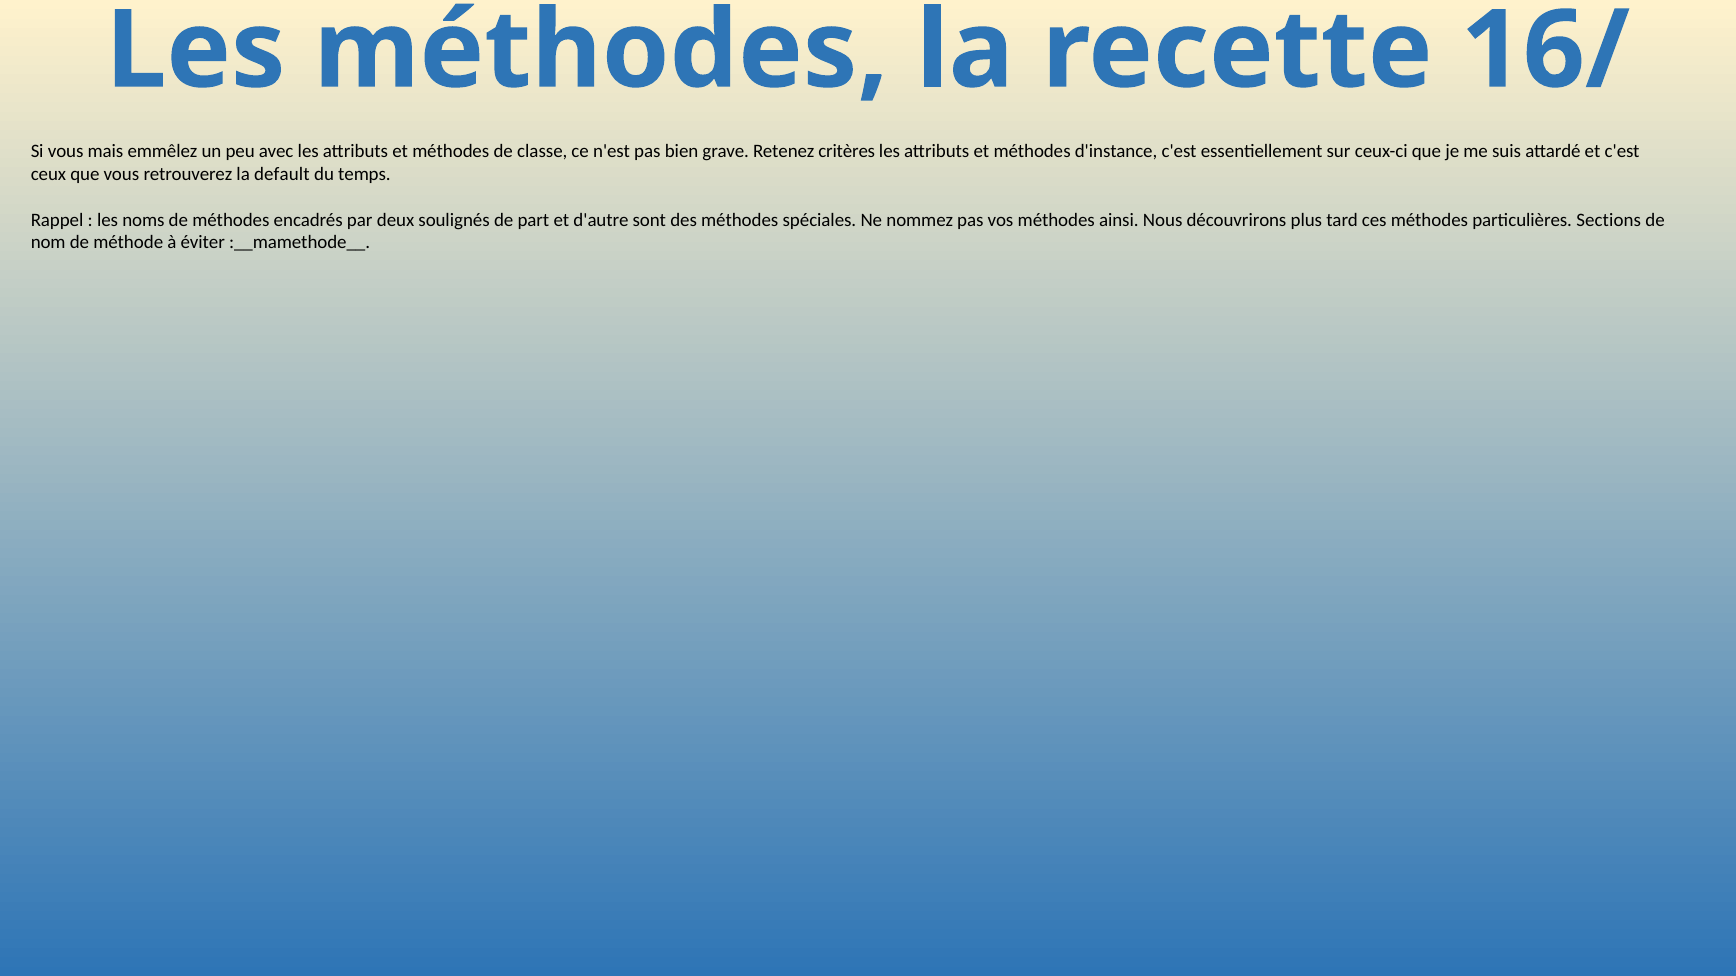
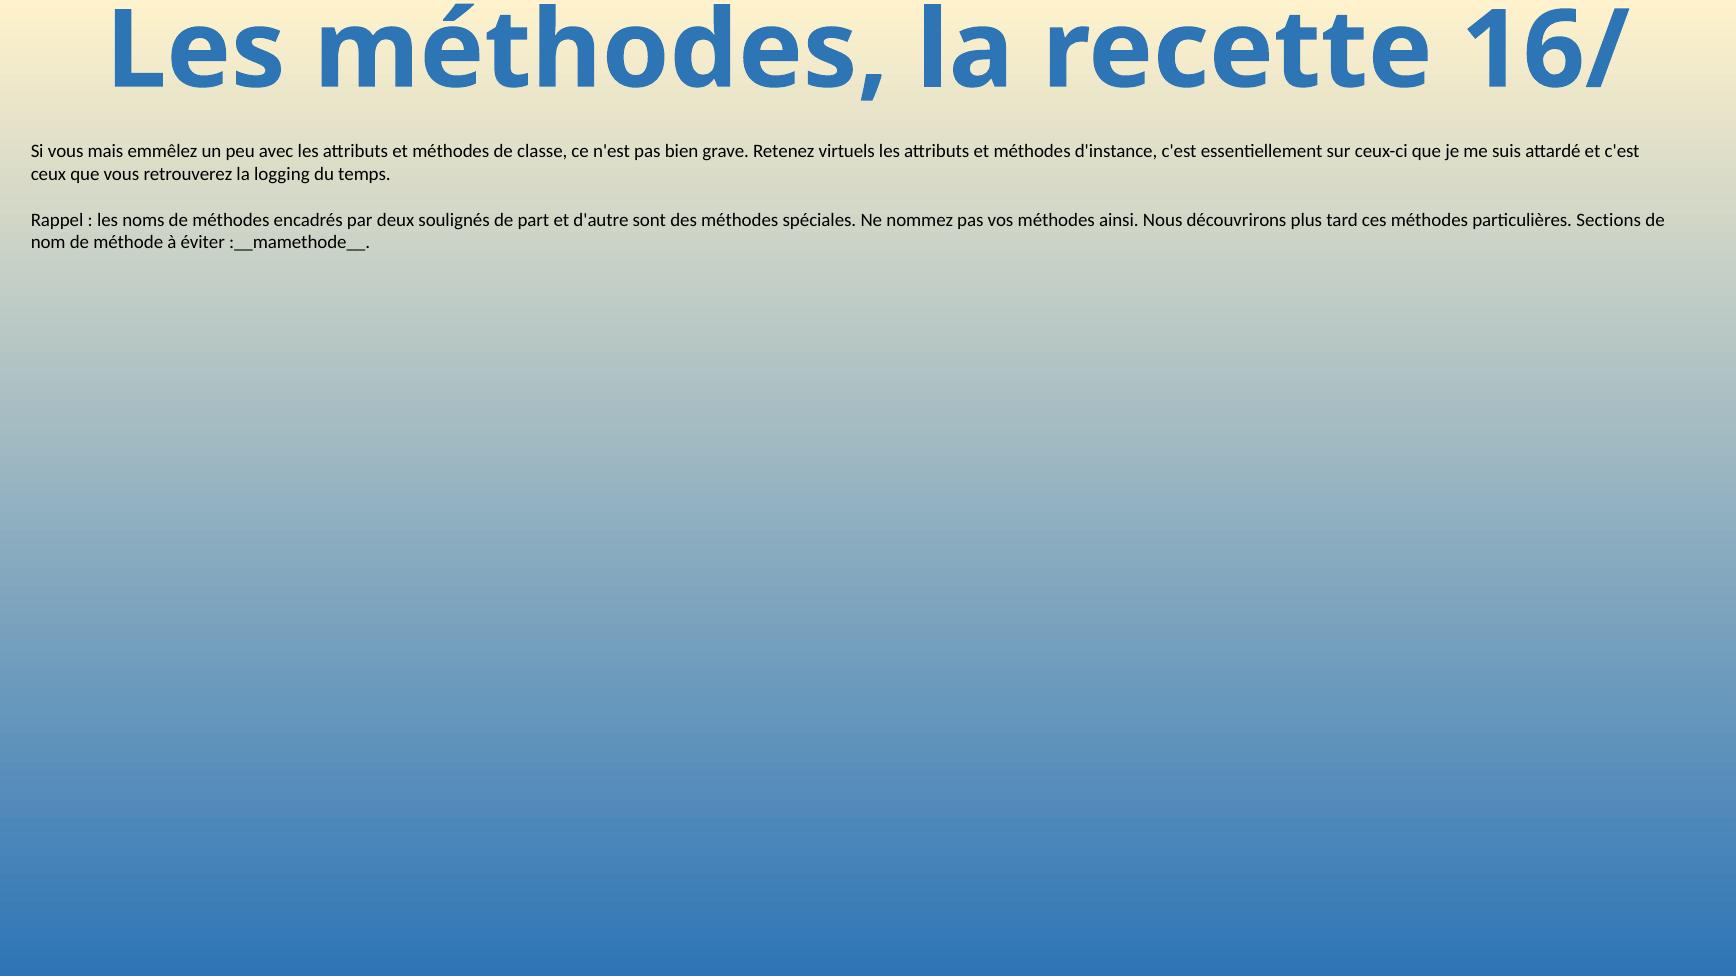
critères: critères -> virtuels (847, 152)
default: default -> logging (282, 174)
